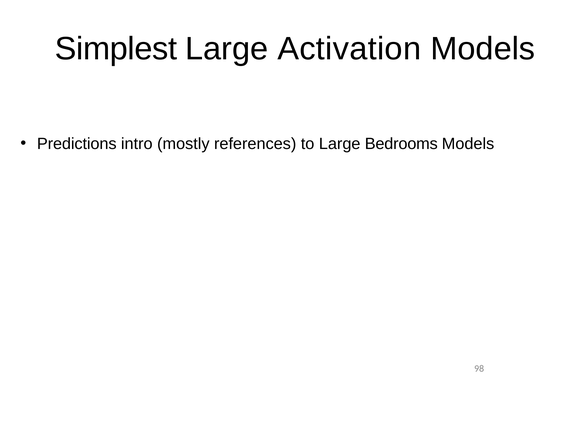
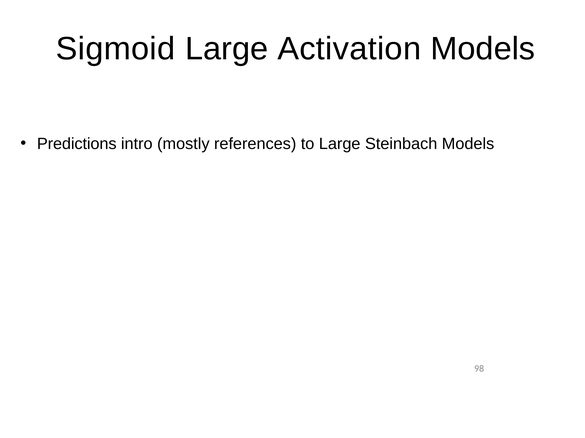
Simplest: Simplest -> Sigmoid (116, 49)
Bedrooms: Bedrooms -> Steinbach (401, 144)
